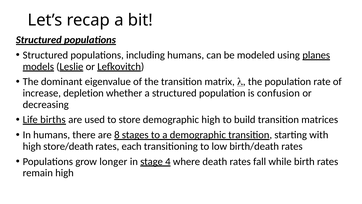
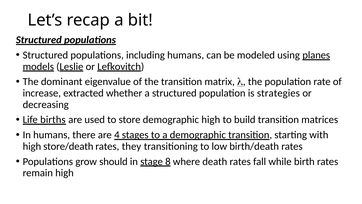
depletion: depletion -> extracted (83, 93)
confusion: confusion -> strategies (278, 93)
8: 8 -> 4 (117, 135)
each: each -> they (131, 146)
longer: longer -> should (113, 161)
4: 4 -> 8 (168, 161)
